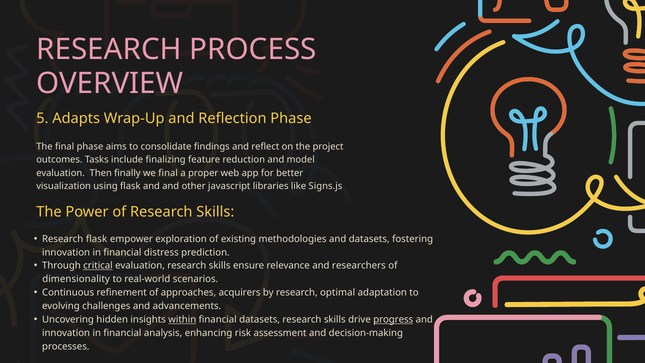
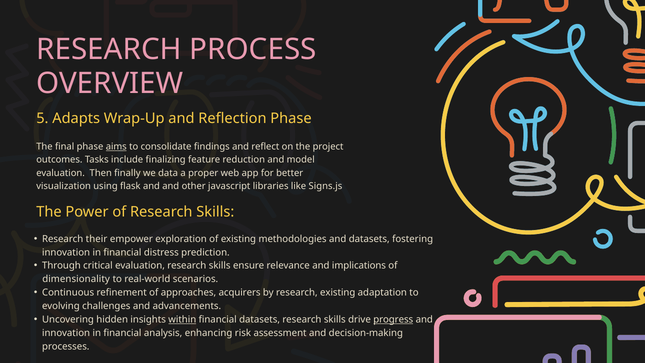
aims underline: none -> present (116, 147)
we final: final -> data (168, 173)
Research flask: flask -> their (97, 239)
critical underline: present -> none (98, 266)
researchers: researchers -> implications (359, 266)
research optimal: optimal -> existing (338, 293)
